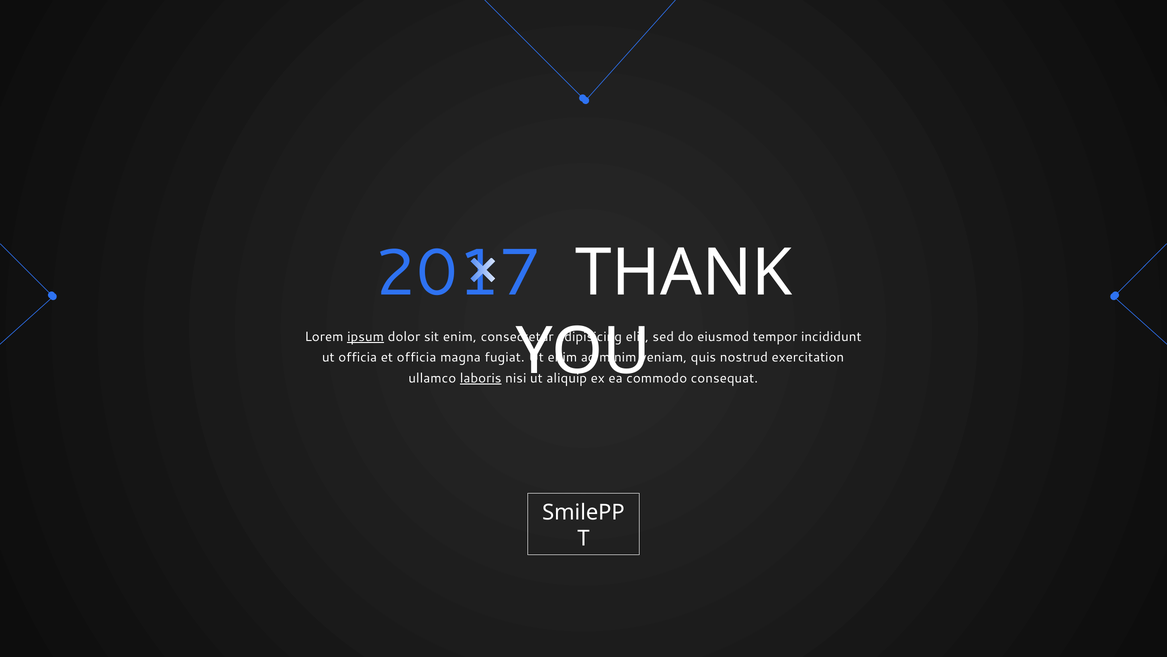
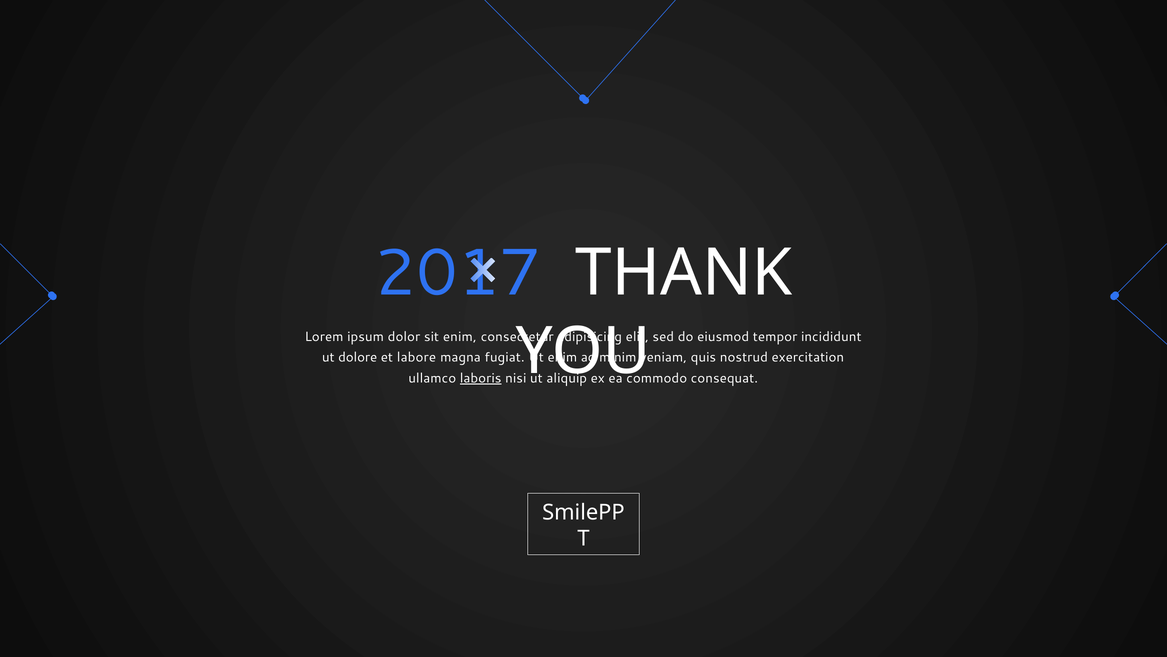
ipsum underline: present -> none (366, 336)
ut officia: officia -> dolore (358, 357)
et officia: officia -> labore (417, 357)
